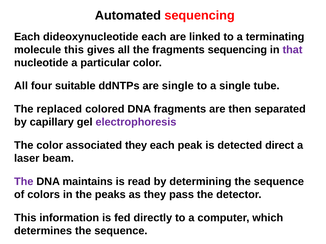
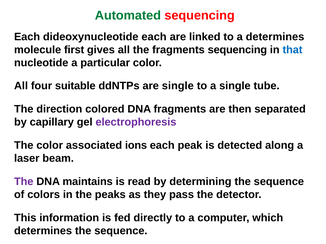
Automated colour: black -> green (128, 16)
a terminating: terminating -> determines (275, 37)
molecule this: this -> first (74, 50)
that colour: purple -> blue (293, 50)
replaced: replaced -> direction (59, 109)
associated they: they -> ions (136, 146)
direct: direct -> along (280, 146)
